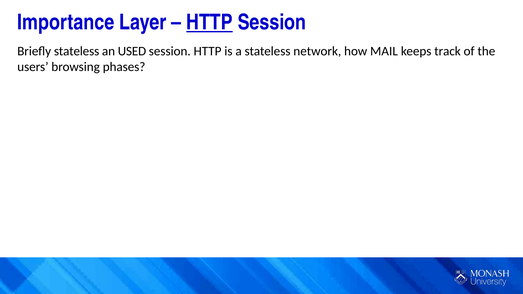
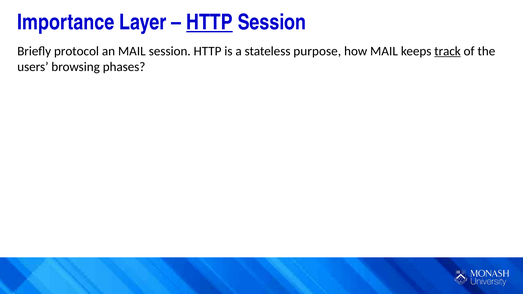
Briefly stateless: stateless -> protocol (77, 51)
an USED: USED -> MAIL (132, 51)
network: network -> purpose (317, 51)
track underline: none -> present (448, 51)
